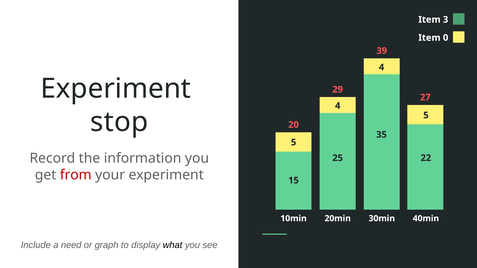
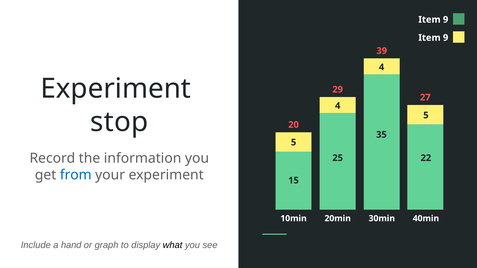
3: 3 -> 9 (446, 20)
0: 0 -> 9 (446, 38)
from colour: red -> blue (76, 175)
need: need -> hand (71, 245)
